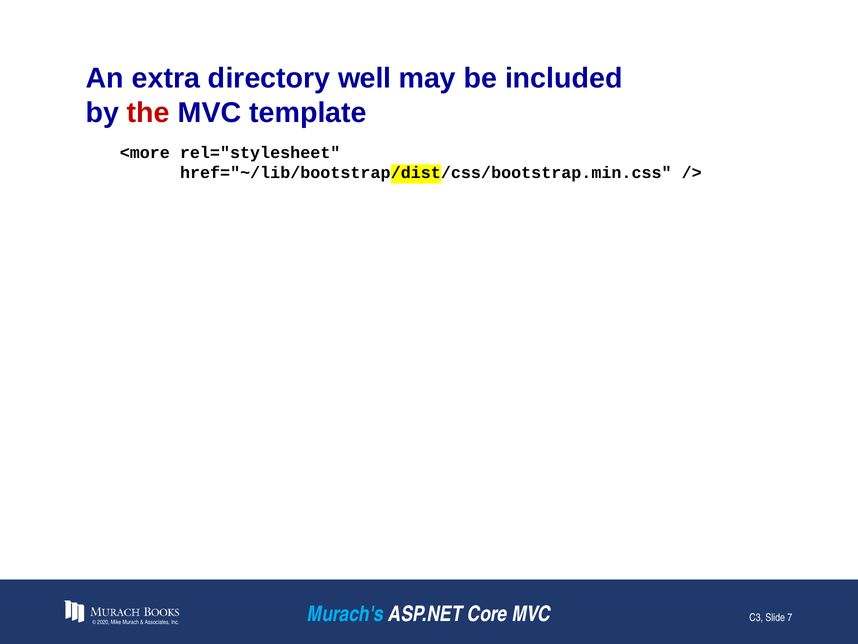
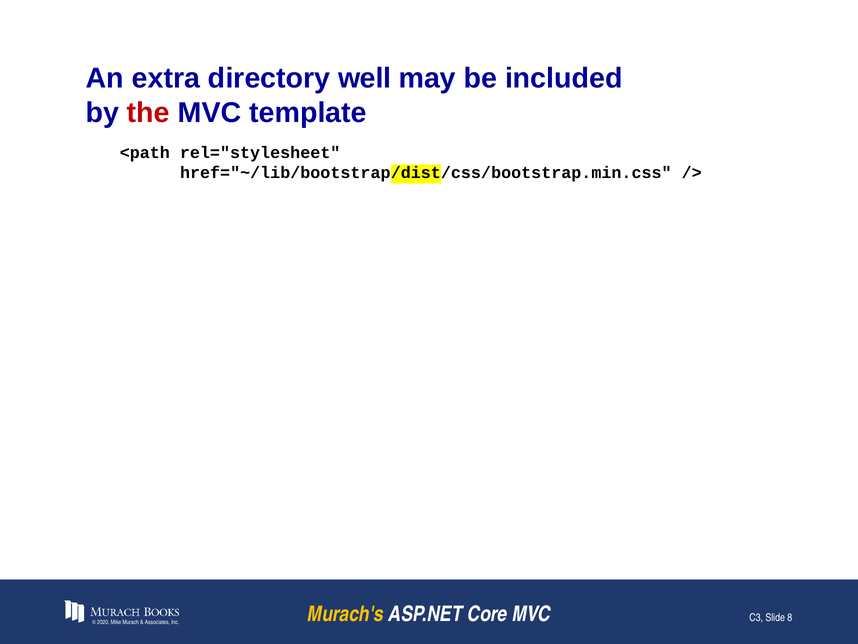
<more: <more -> <path (145, 153)
Murach's colour: light blue -> yellow (345, 614)
7: 7 -> 8 (790, 617)
